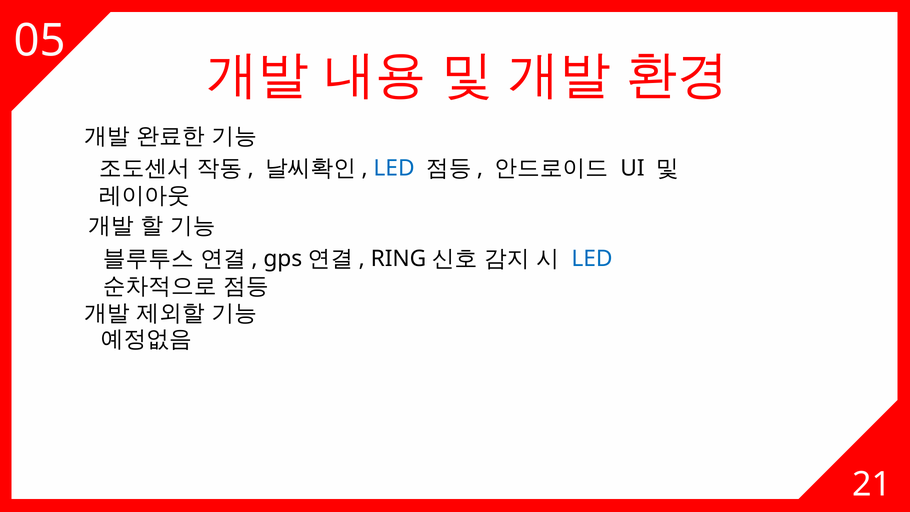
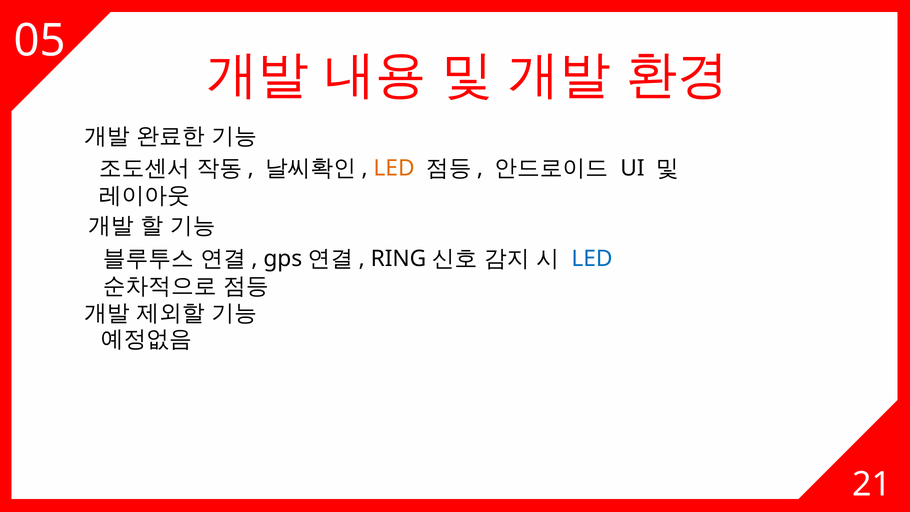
LED colour: blue -> orange (394, 168)
